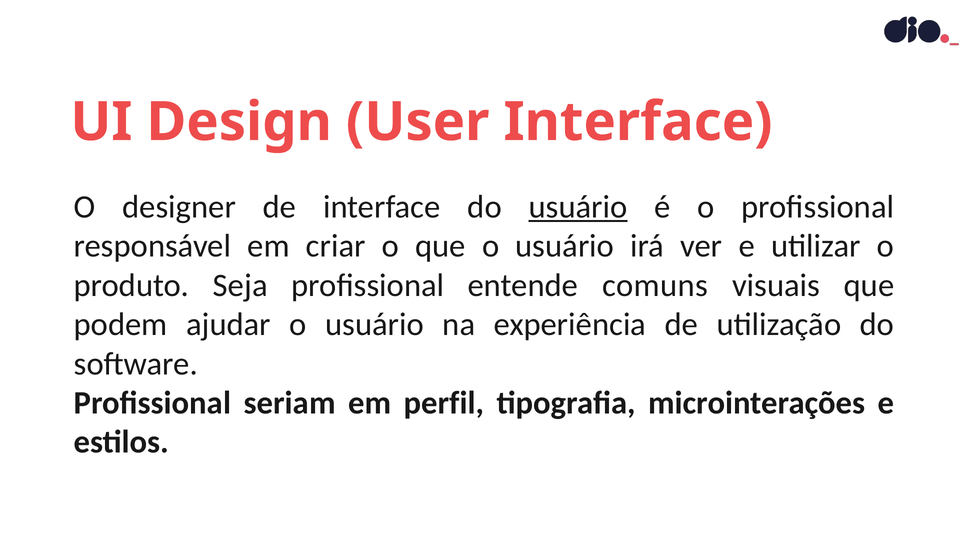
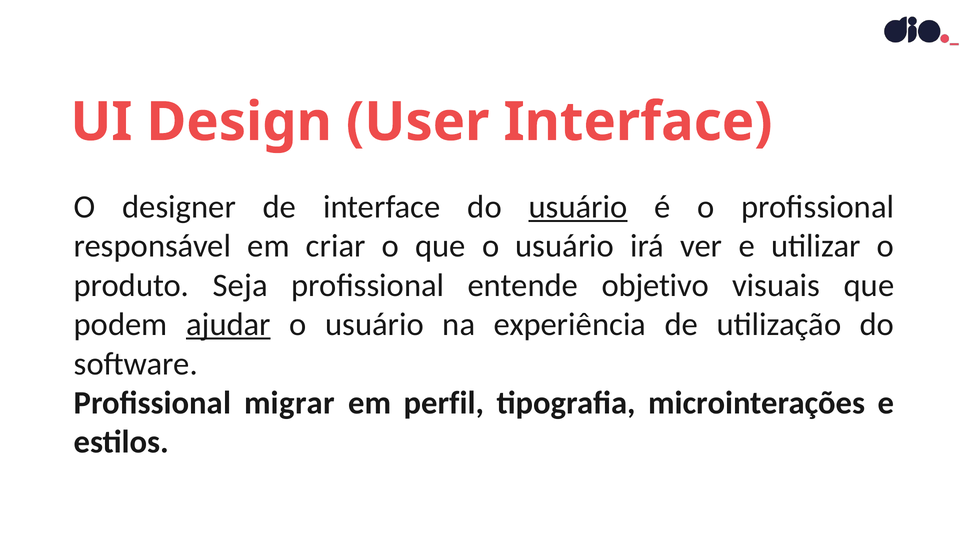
comuns: comuns -> objetivo (655, 285)
ajudar underline: none -> present (228, 324)
seriam: seriam -> migrar (290, 403)
